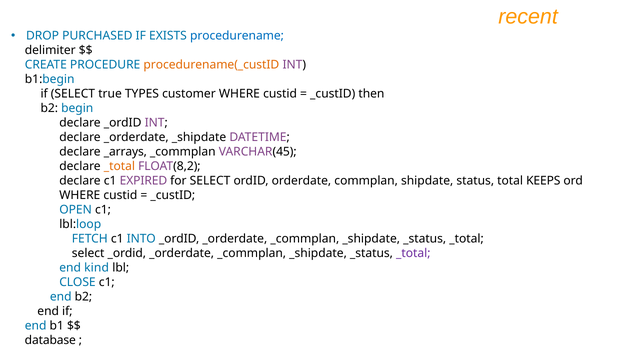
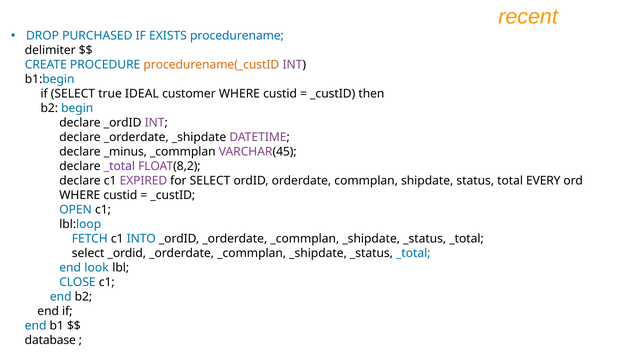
TYPES: TYPES -> IDEAL (142, 94)
_arrays: _arrays -> _minus (125, 152)
_total colour: orange -> purple (119, 166)
KEEPS: KEEPS -> EVERY (543, 181)
_total colour: purple -> blue (413, 253)
kind: kind -> look (97, 267)
